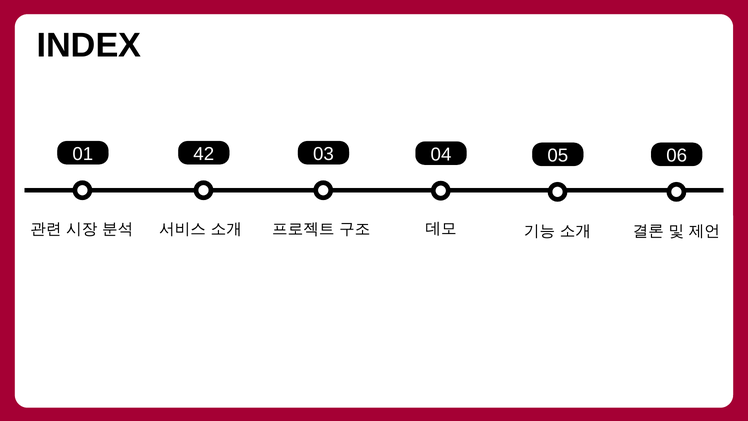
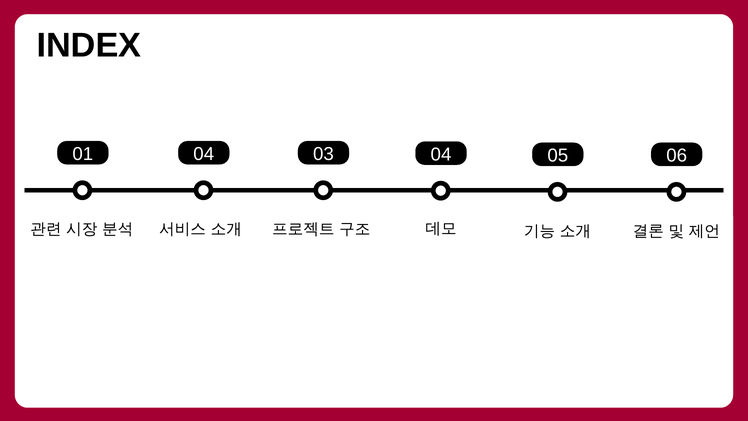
01 42: 42 -> 04 (204, 154)
